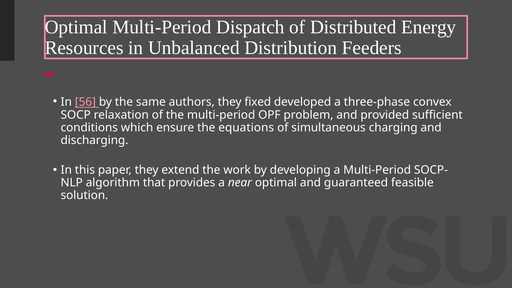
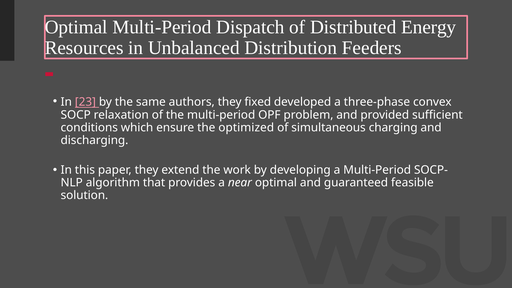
56: 56 -> 23 (85, 102)
equations: equations -> optimized (246, 128)
